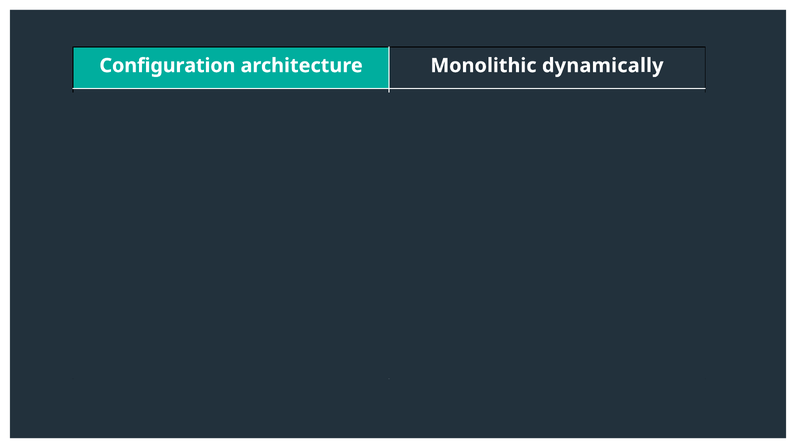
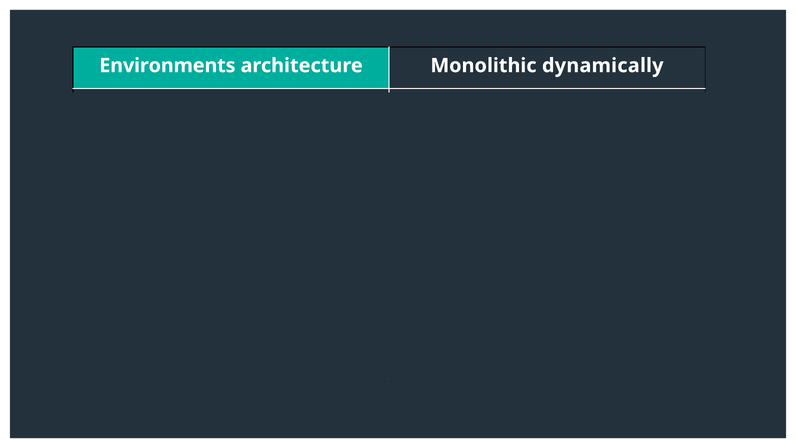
Configuration: Configuration -> Environments (167, 66)
